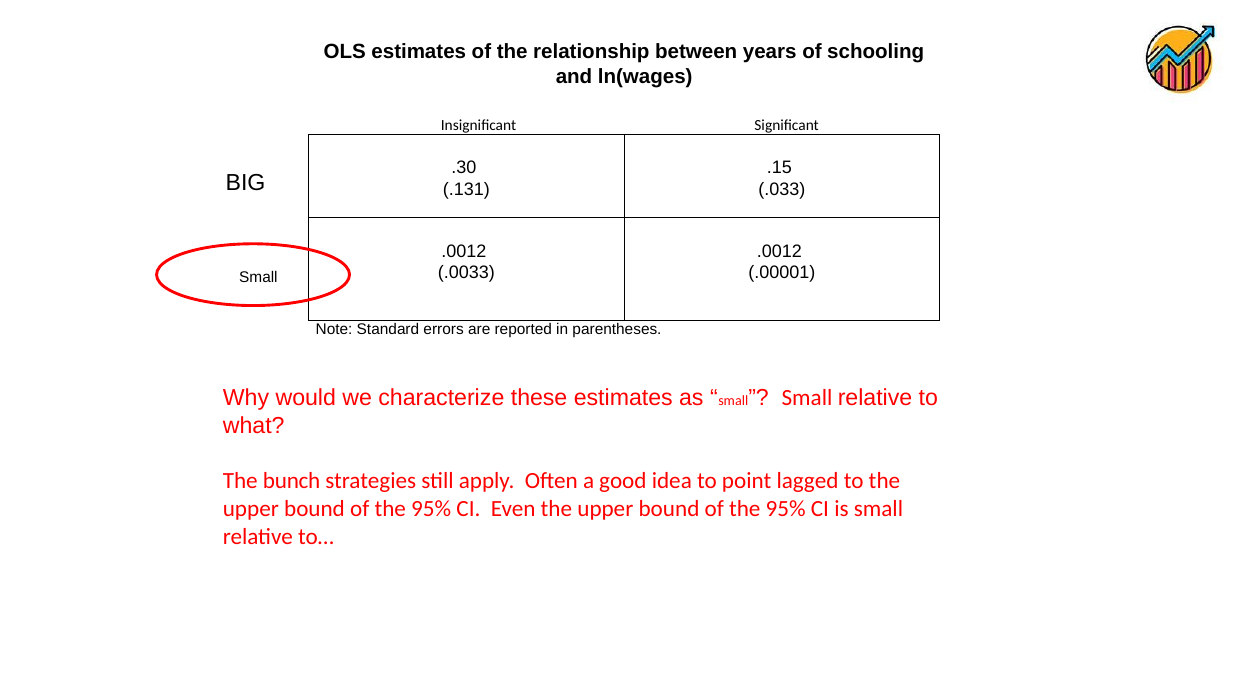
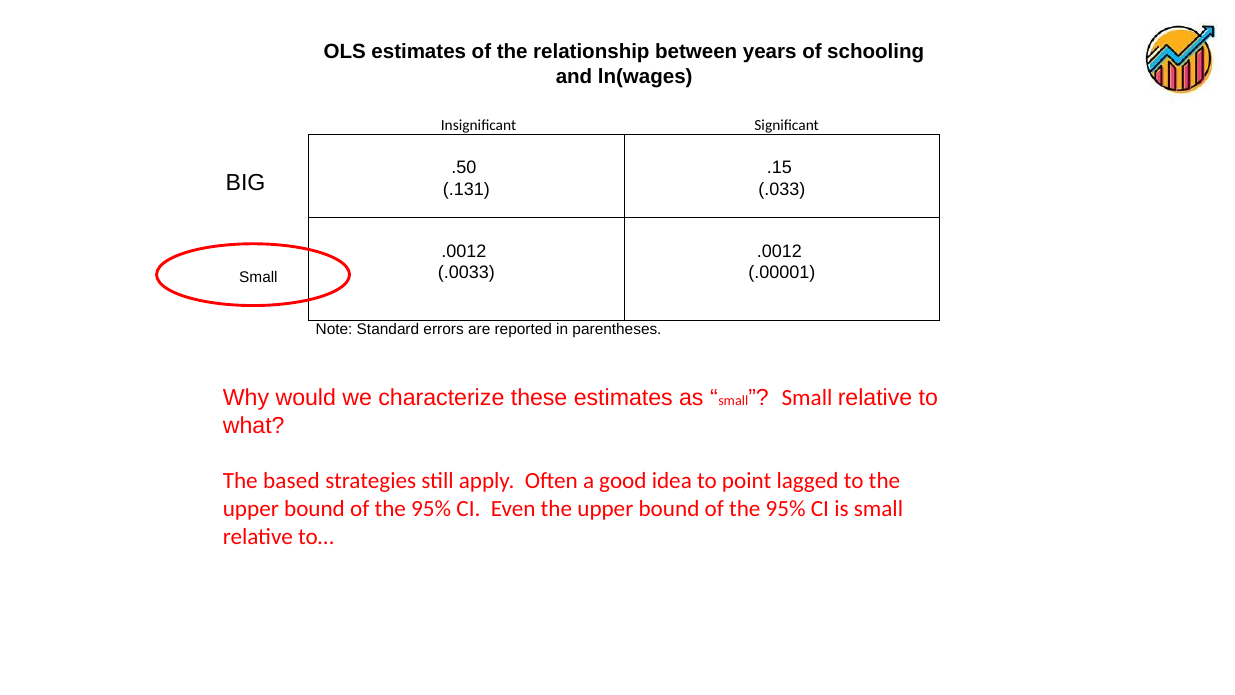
.30: .30 -> .50 (464, 168)
bunch: bunch -> based (291, 481)
